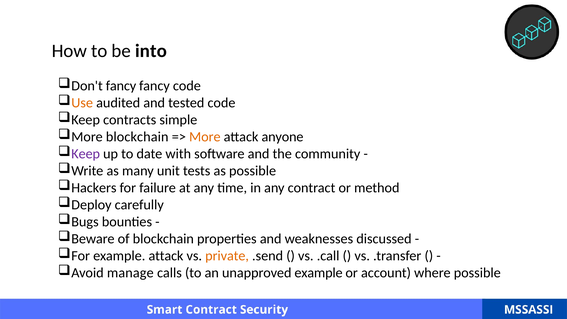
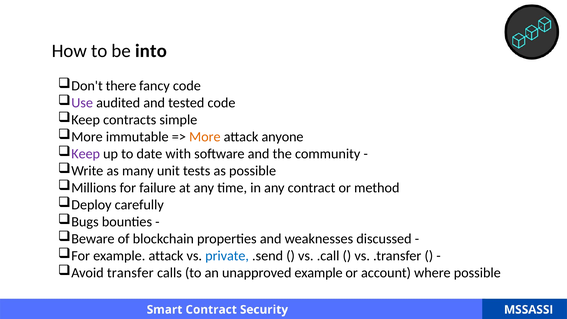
Don't fancy: fancy -> there (121, 86)
Use colour: orange -> purple (82, 103)
More blockchain: blockchain -> immutable (137, 137)
Hackers: Hackers -> Millions (94, 188)
private colour: orange -> blue (227, 256)
manage: manage -> transfer (130, 273)
